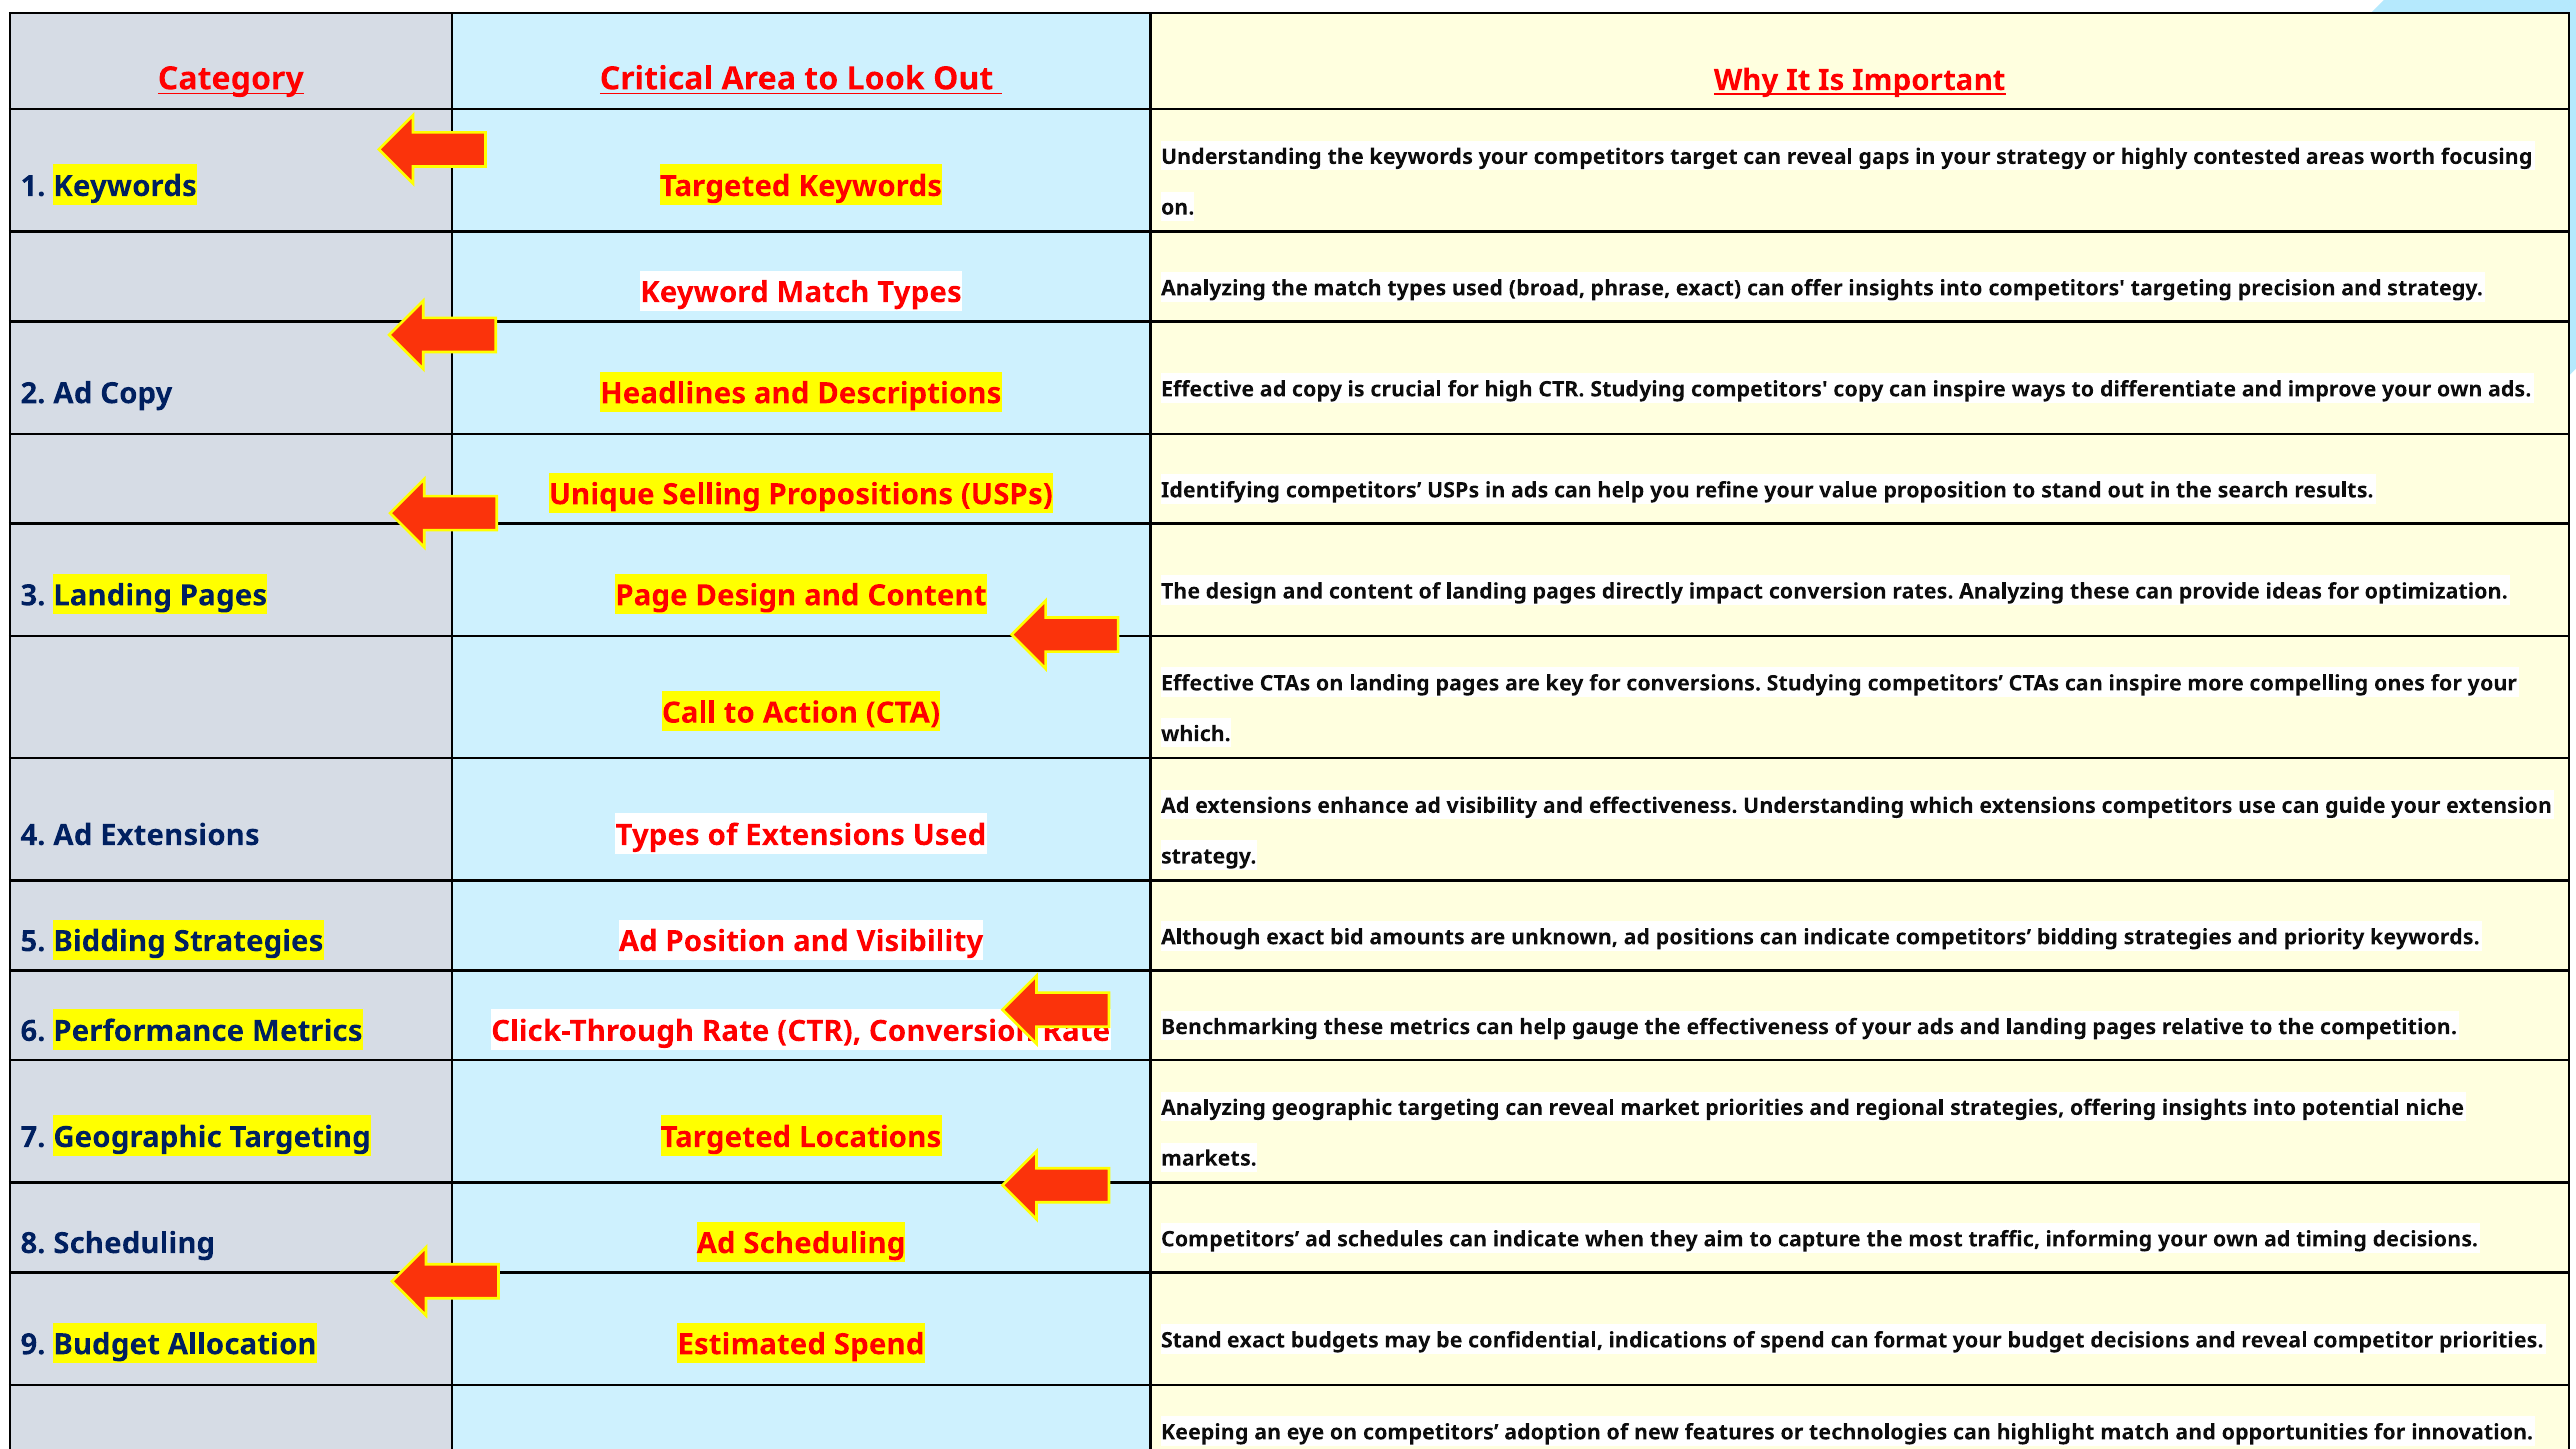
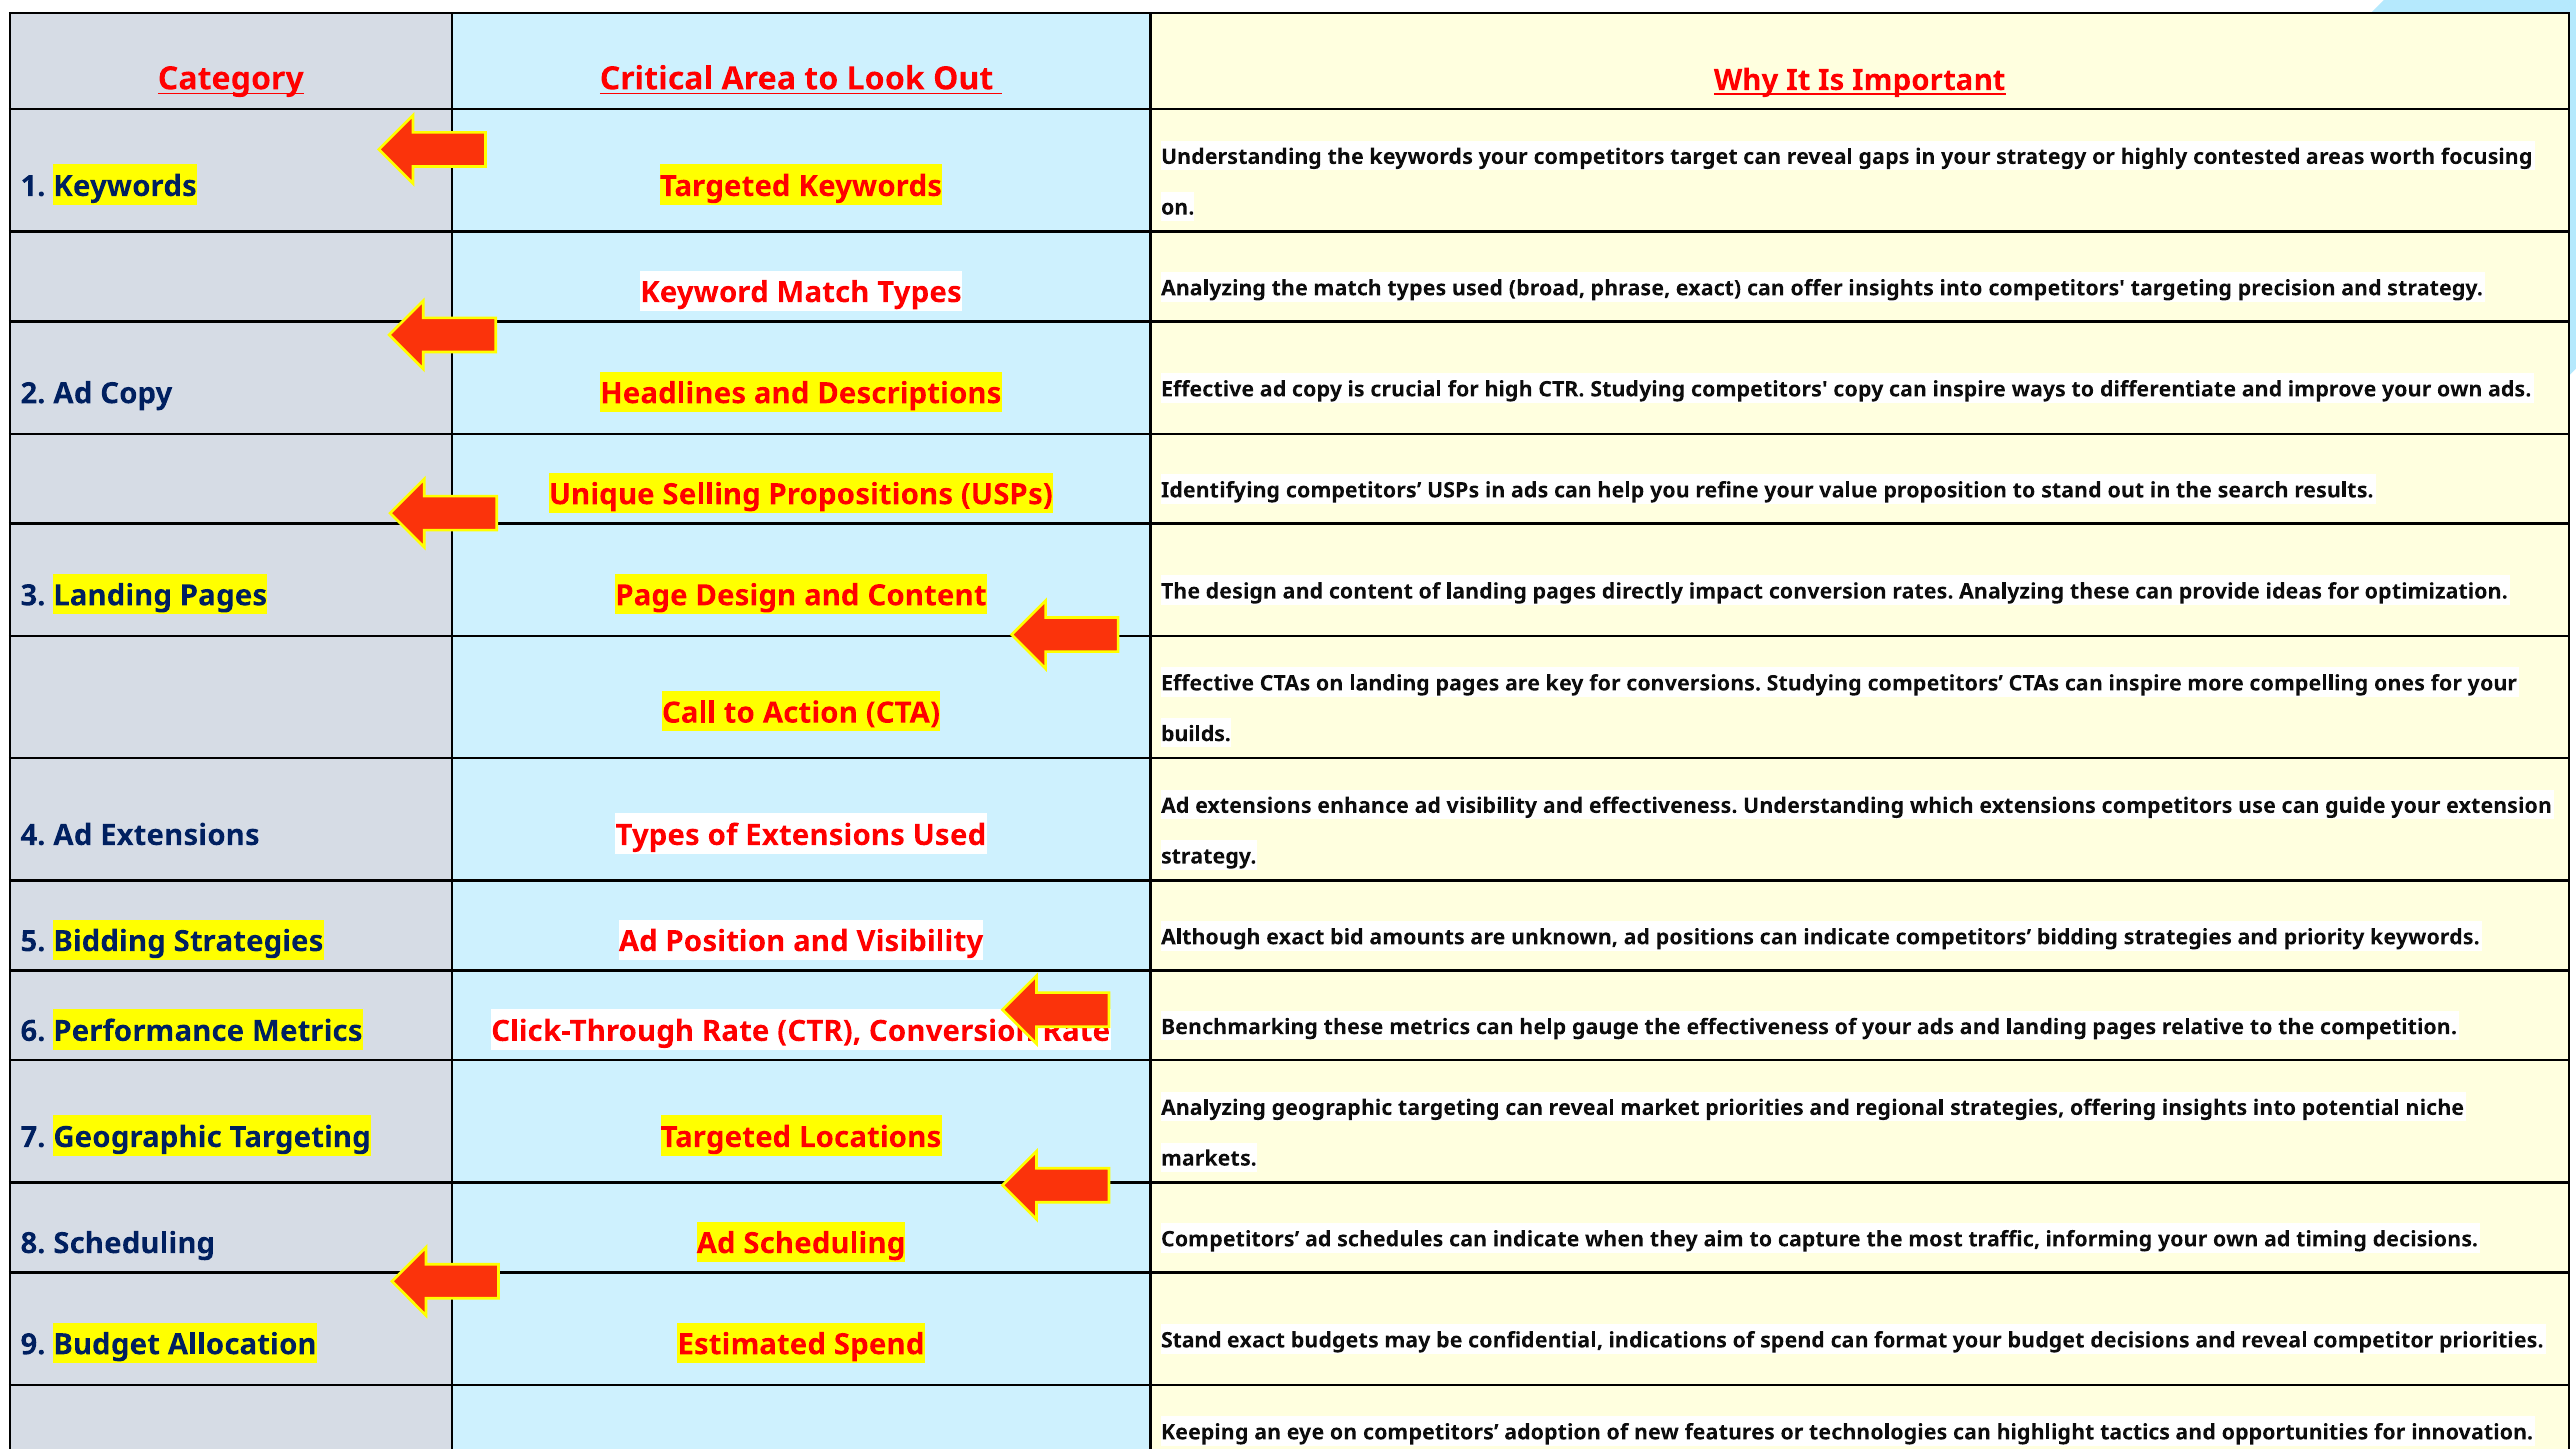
which: which -> builds (1196, 734)
highlight match: match -> tactics (2135, 1432)
